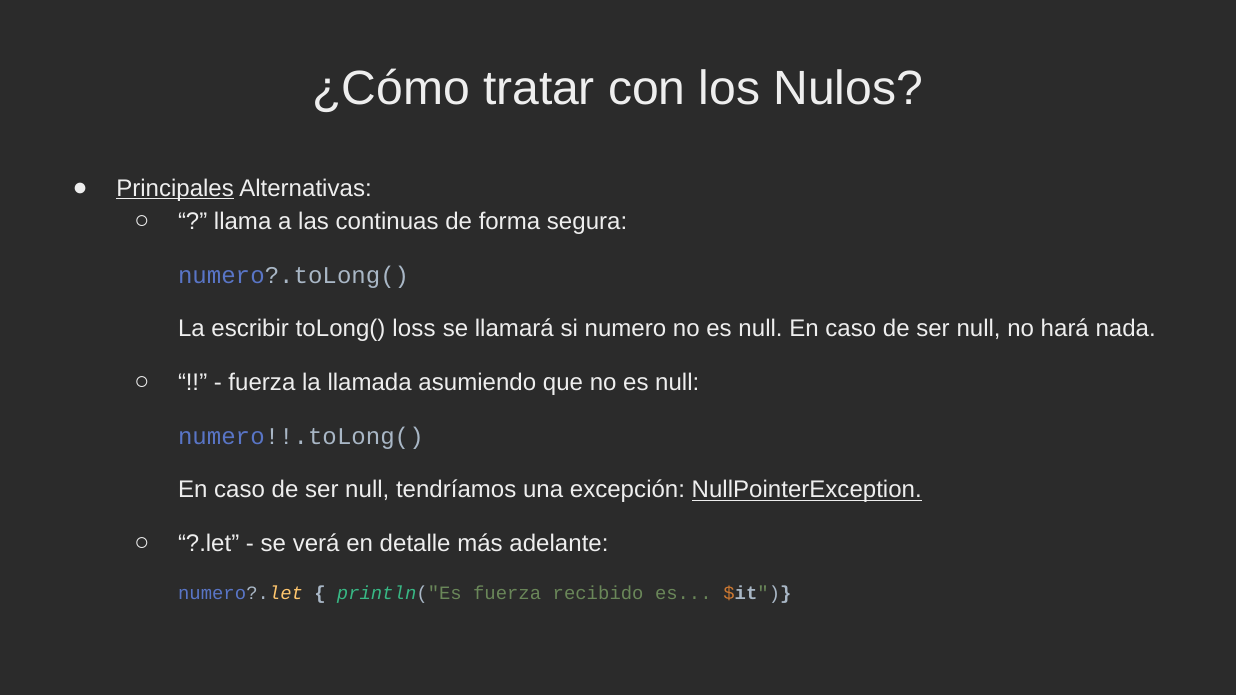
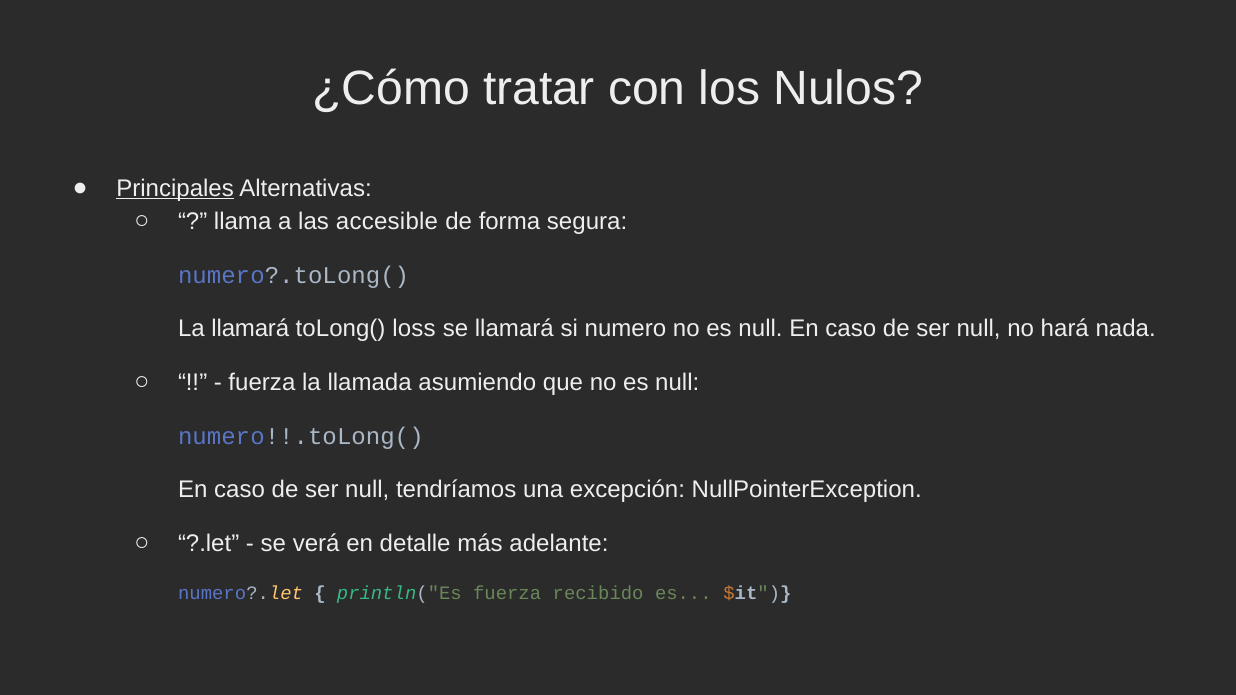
continuas: continuas -> accesible (387, 222)
La escribir: escribir -> llamará (250, 329)
NullPointerException underline: present -> none (807, 490)
